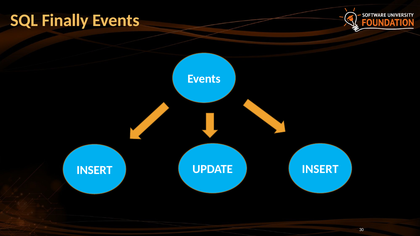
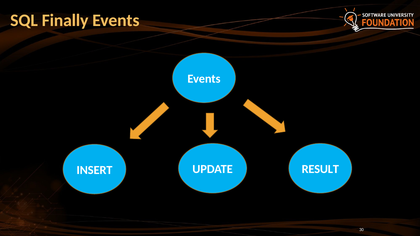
UPDATE INSERT: INSERT -> RESULT (320, 169)
